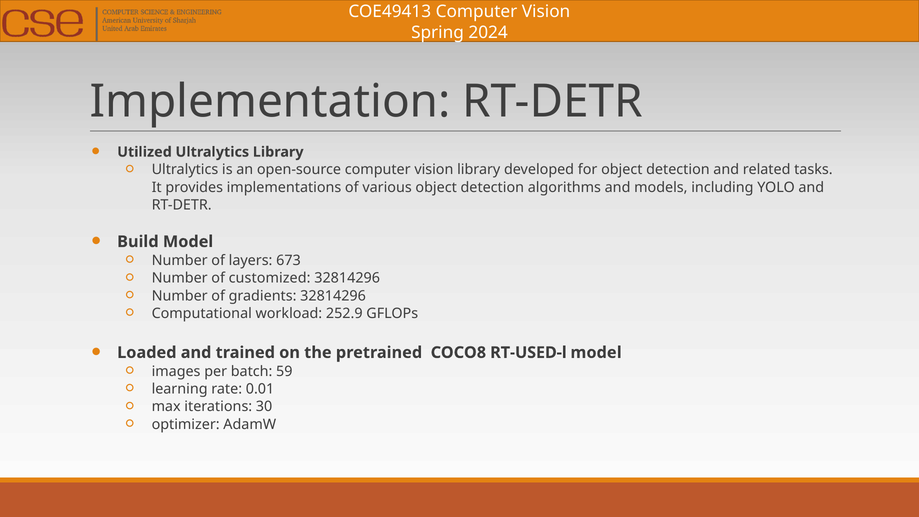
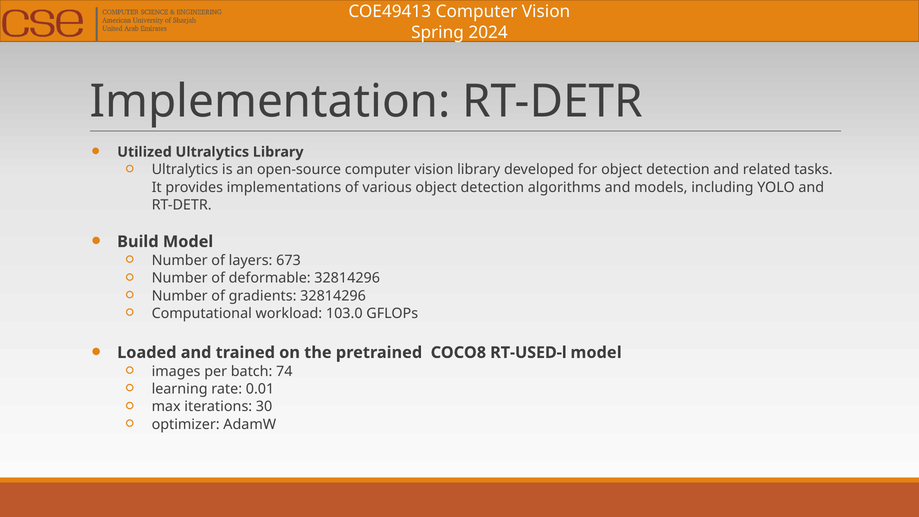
customized: customized -> deformable (270, 278)
252.9: 252.9 -> 103.0 (344, 314)
59: 59 -> 74 (284, 371)
